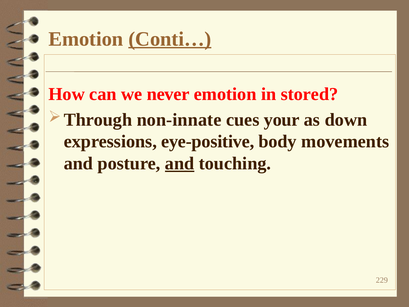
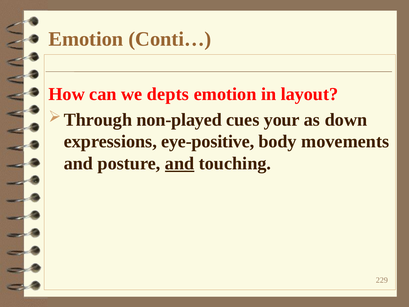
Conti… underline: present -> none (170, 39)
never: never -> depts (168, 94)
stored: stored -> layout (309, 94)
non-innate: non-innate -> non-played (179, 120)
